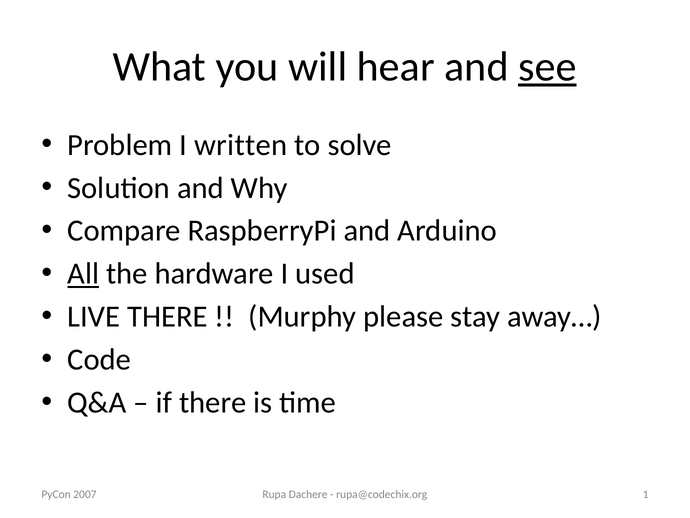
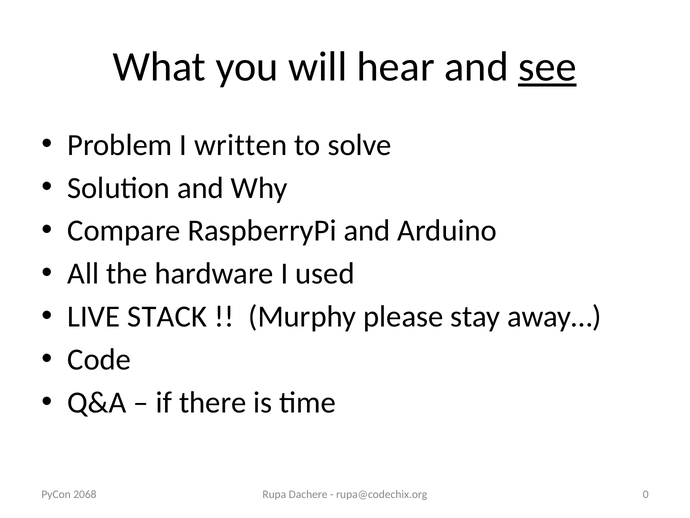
All underline: present -> none (83, 274)
LIVE THERE: THERE -> STACK (167, 317)
1: 1 -> 0 (646, 494)
2007: 2007 -> 2068 (85, 494)
